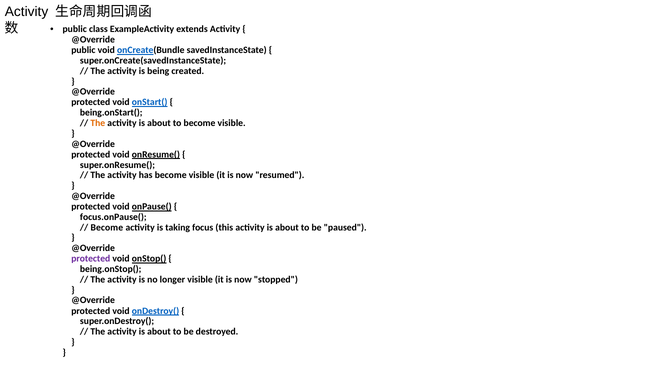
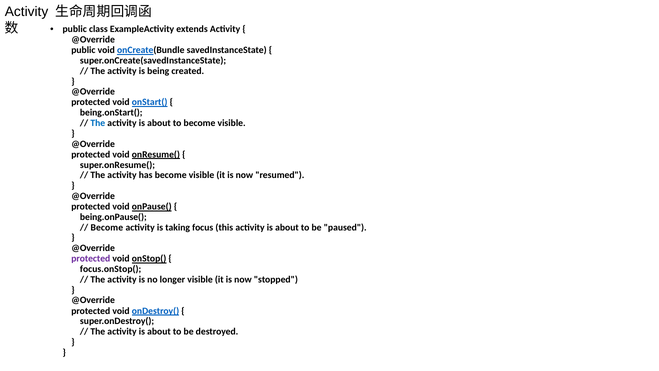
The colour: orange -> blue (98, 123)
focus.onPause(: focus.onPause( -> being.onPause( (113, 217)
being.onStop(: being.onStop( -> focus.onStop( (111, 269)
